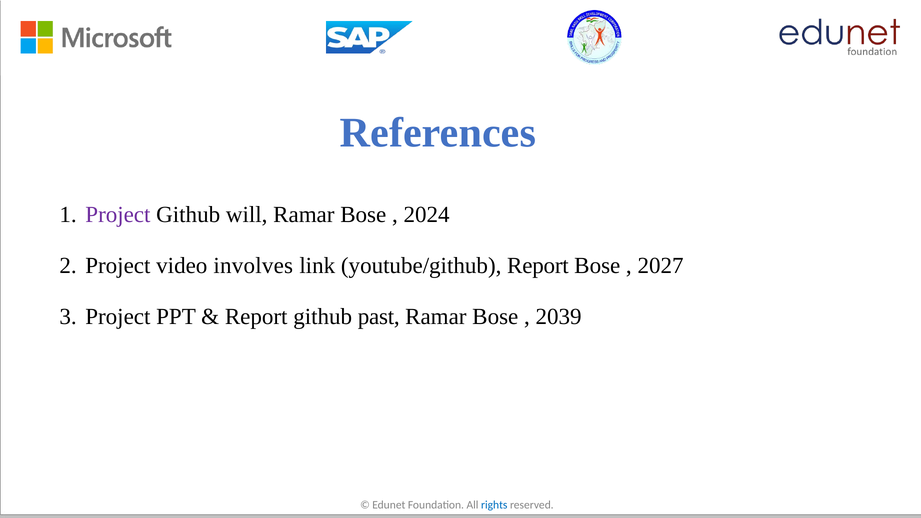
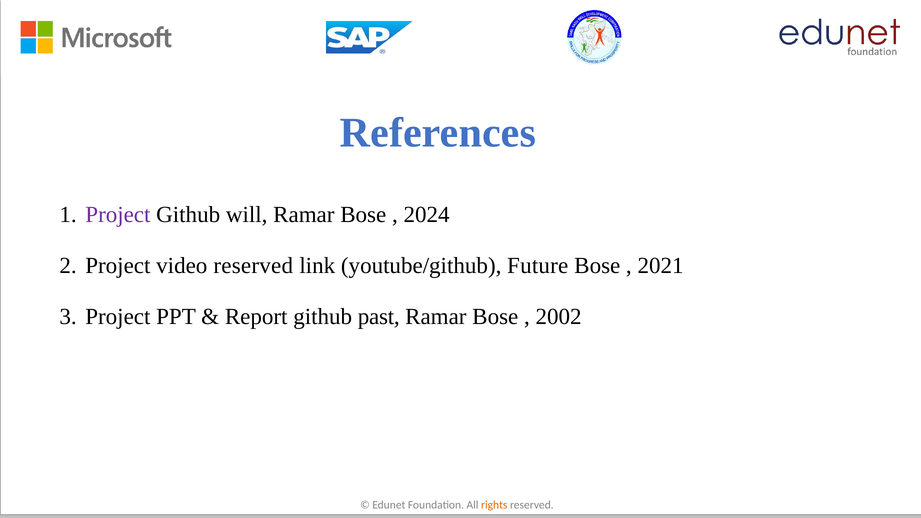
video involves: involves -> reserved (253, 266)
youtube/github Report: Report -> Future (538, 266)
2027: 2027 -> 2021 (661, 266)
2039: 2039 -> 2002 (559, 317)
rights colour: blue -> orange (494, 505)
